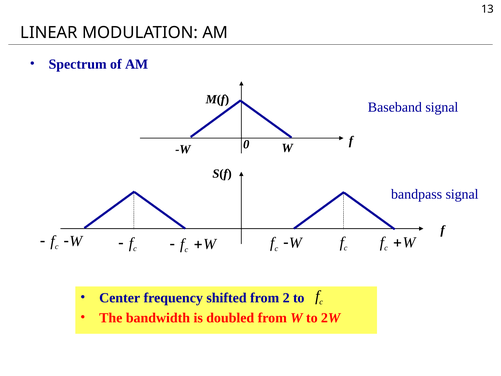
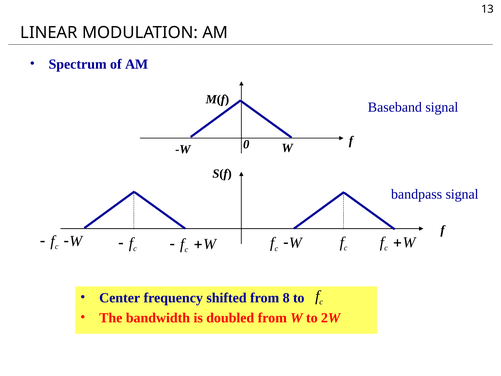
2: 2 -> 8 (286, 298)
